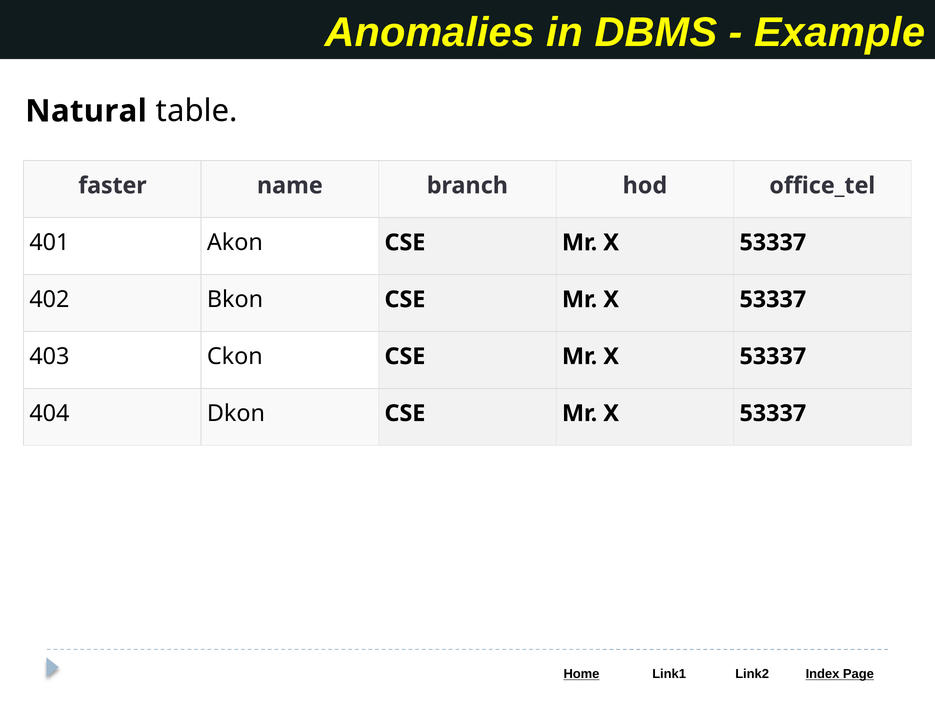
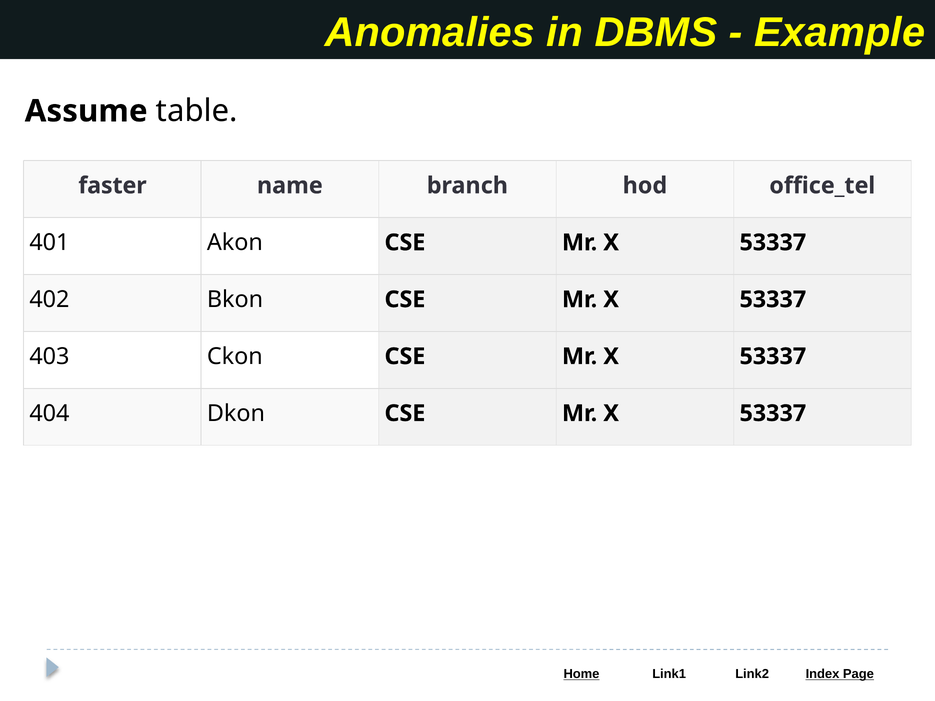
Natural: Natural -> Assume (86, 111)
